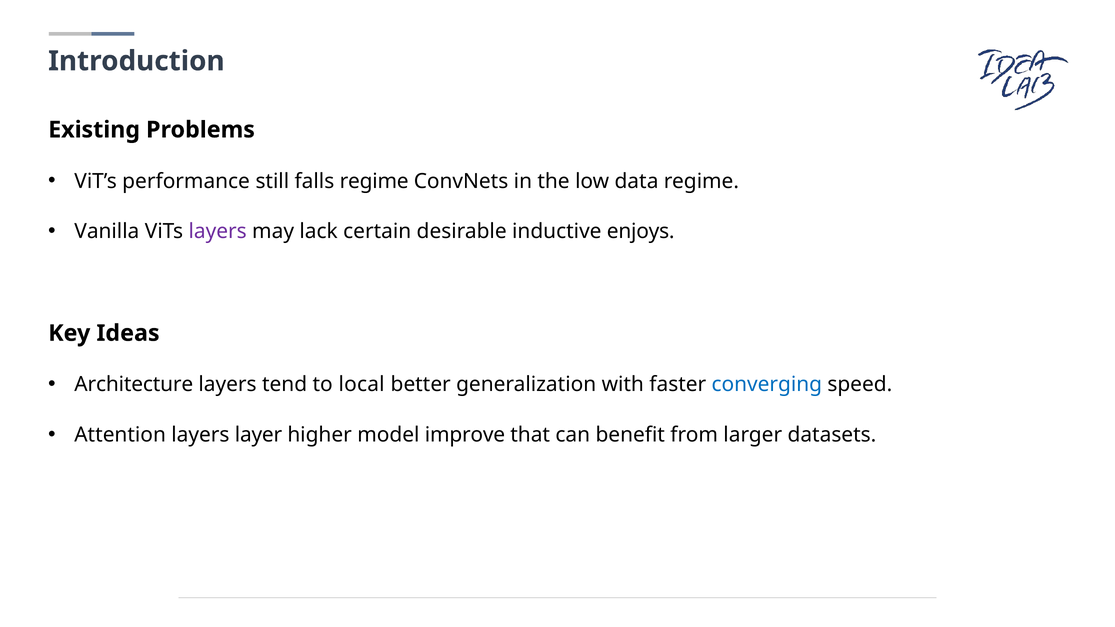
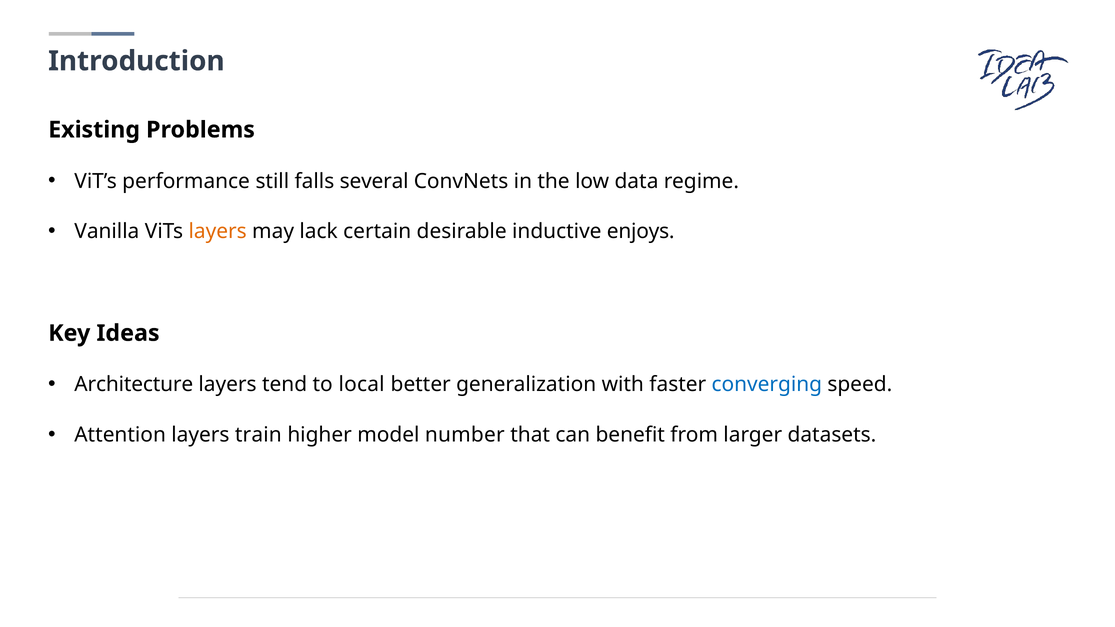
falls regime: regime -> several (374, 181)
layers colour: purple -> orange (218, 231)
layer: layer -> train (258, 435)
improve: improve -> number (465, 435)
